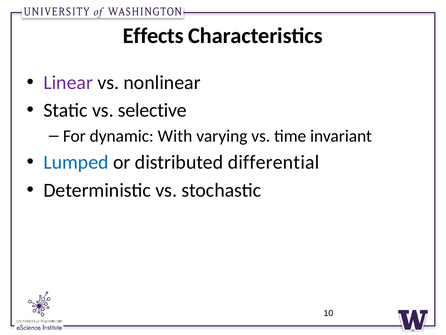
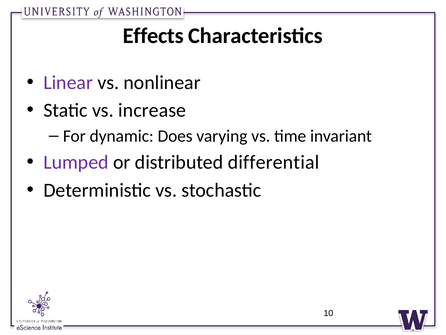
selective: selective -> increase (152, 110)
With: With -> Does (175, 136)
Lumped colour: blue -> purple (76, 162)
